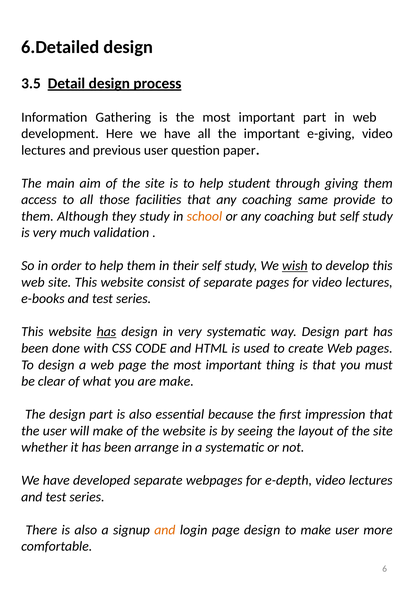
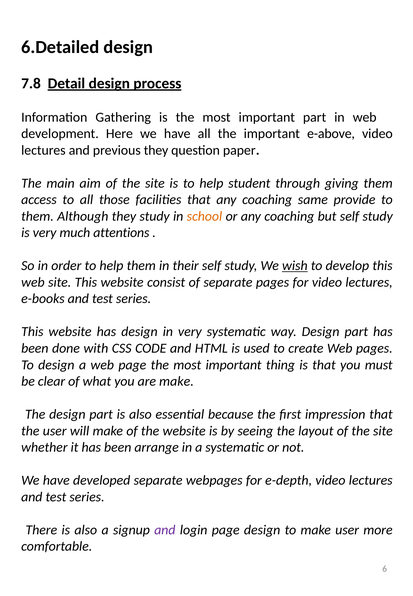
3.5: 3.5 -> 7.8 (31, 83)
e-giving: e-giving -> e-above (331, 134)
previous user: user -> they (156, 150)
validation: validation -> attentions (121, 233)
has underline: present -> none (106, 332)
and colour: orange -> purple (165, 530)
